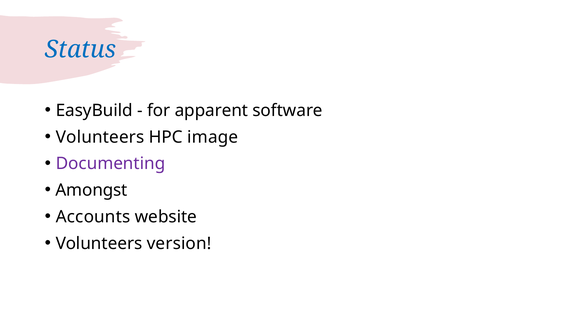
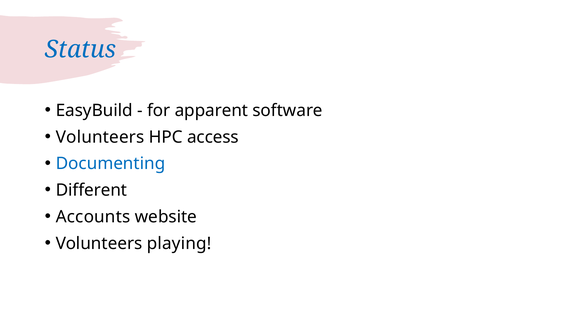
image: image -> access (213, 137)
Documenting colour: purple -> blue (110, 164)
Amongst: Amongst -> Different (91, 190)
version: version -> playing (179, 244)
